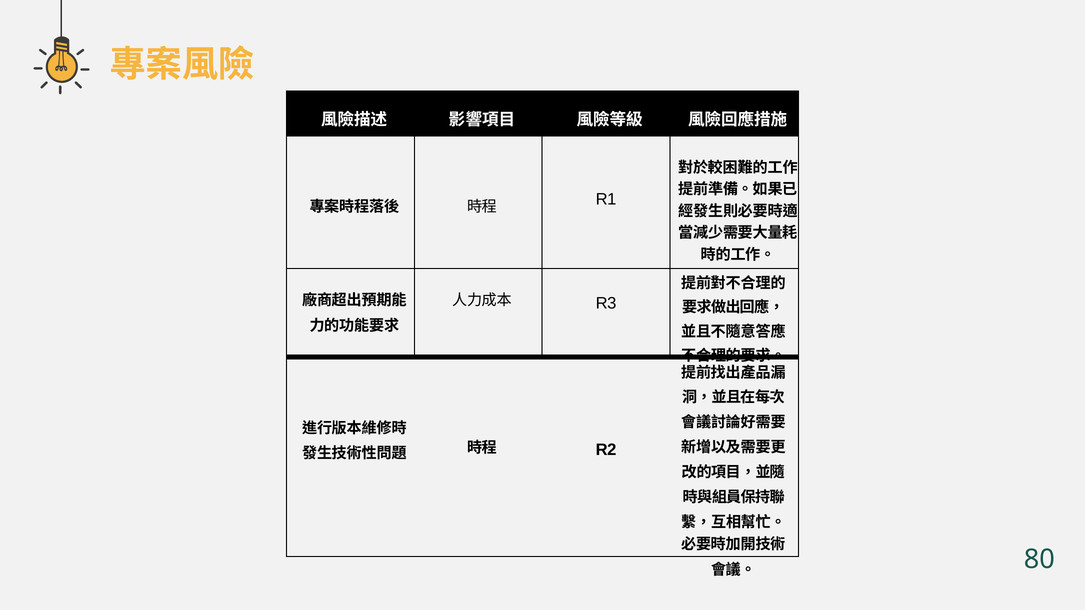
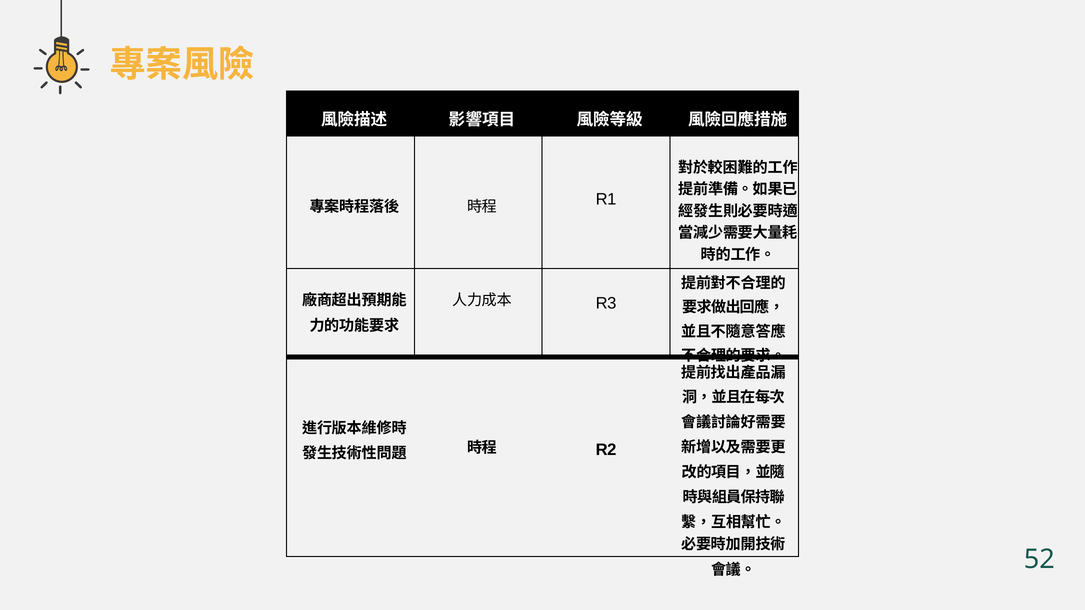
80: 80 -> 52 (1039, 559)
